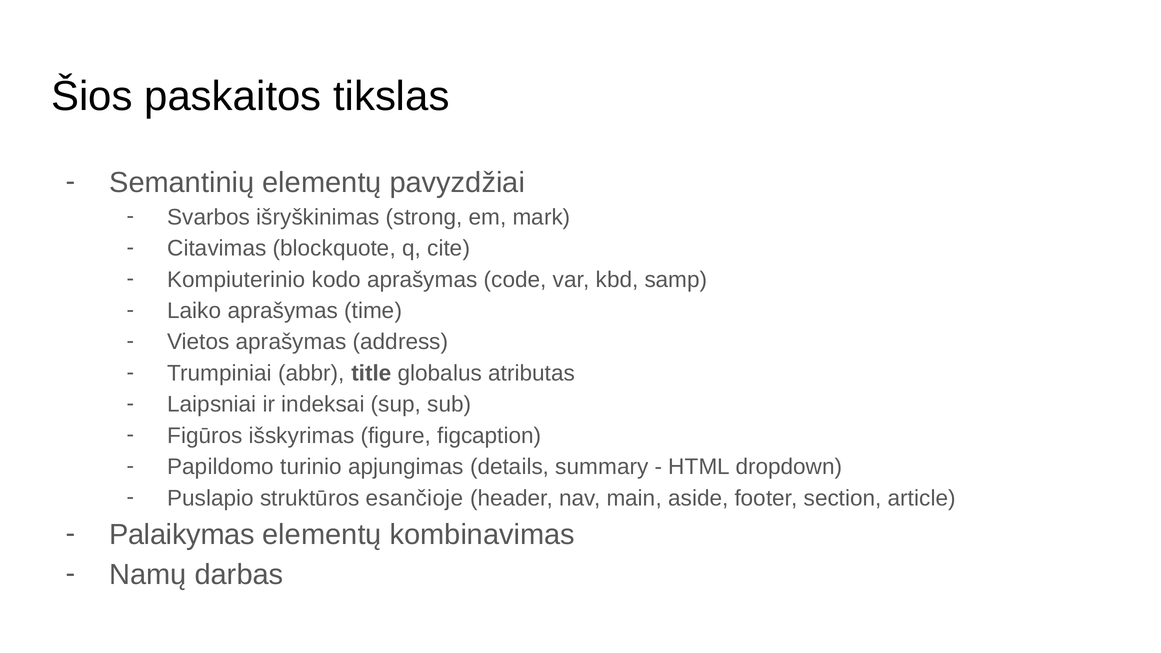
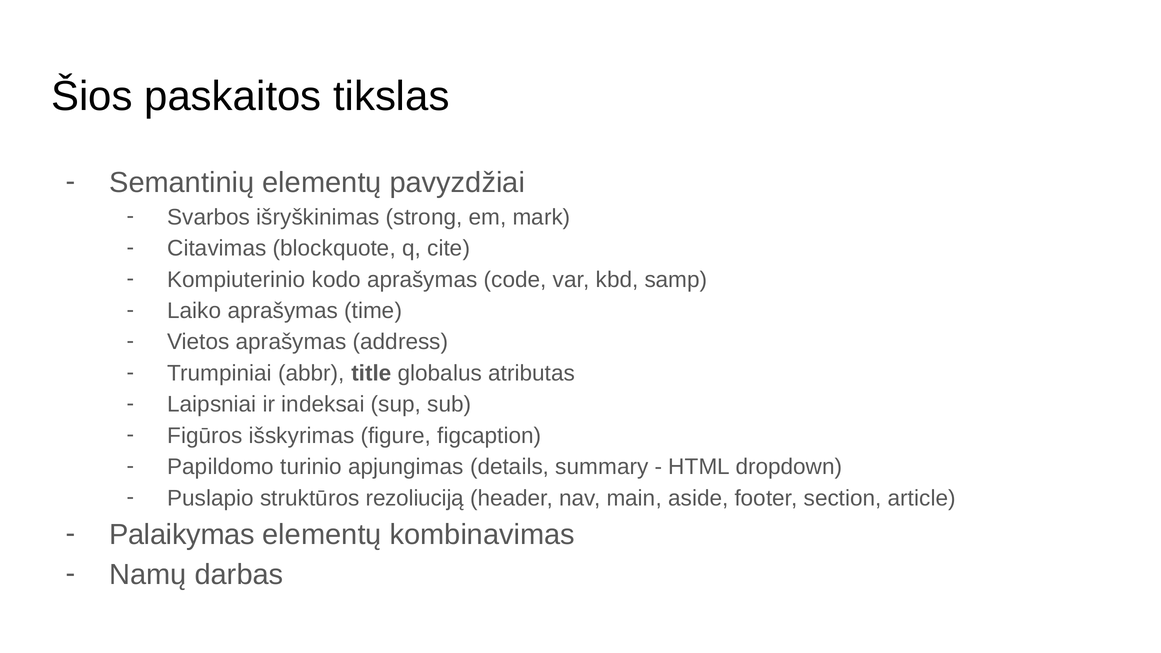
esančioje: esančioje -> rezoliuciją (415, 498)
